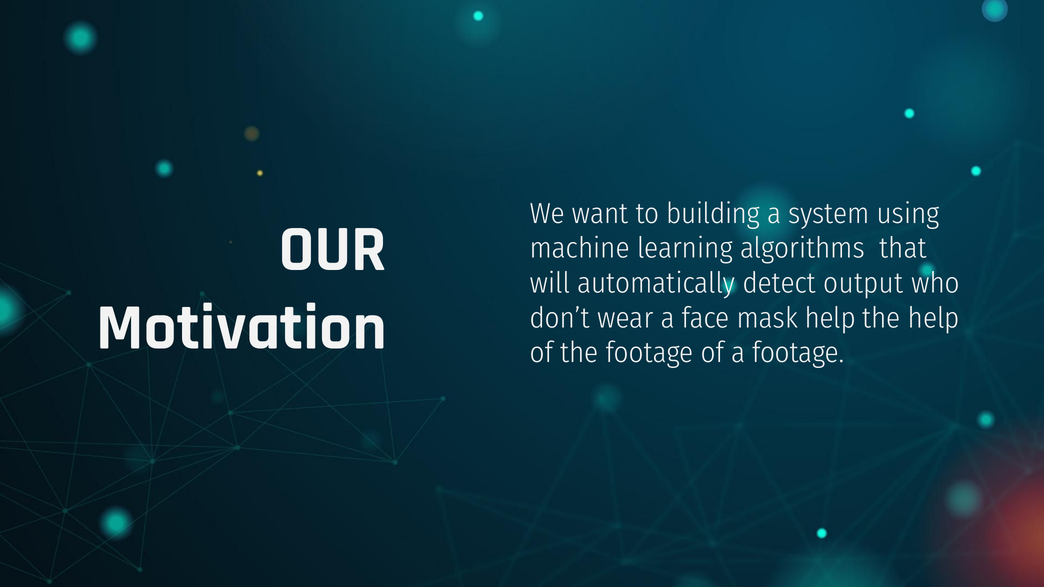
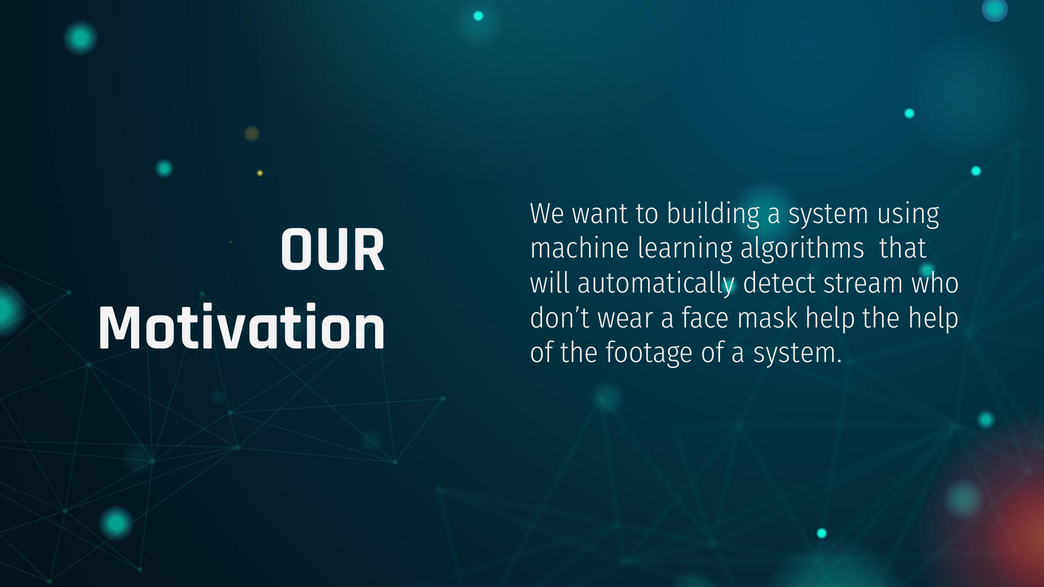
output: output -> stream (863, 283)
of a footage: footage -> system (798, 353)
